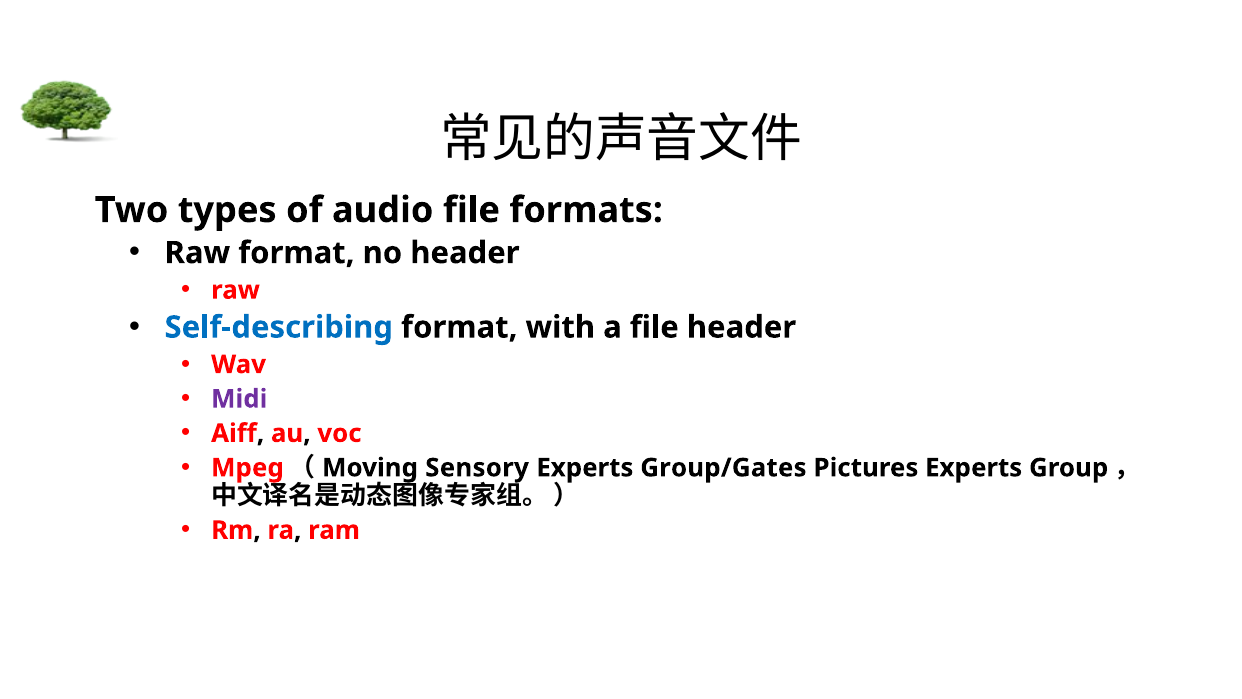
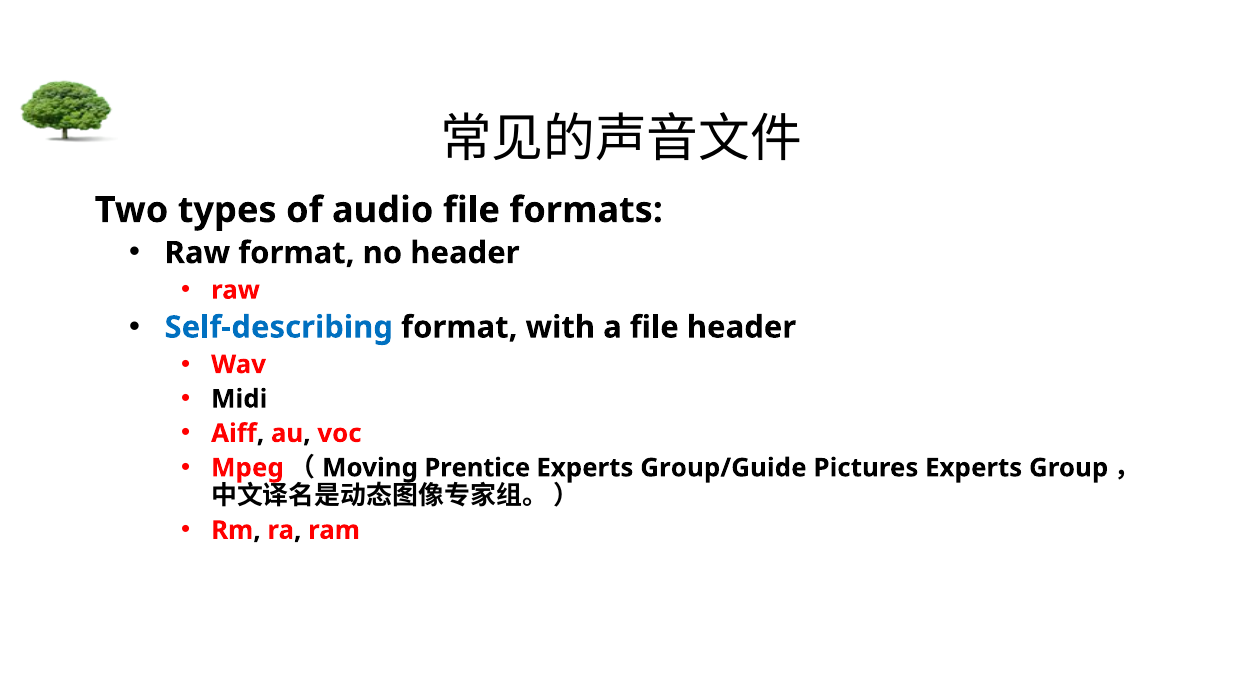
Midi colour: purple -> black (239, 399)
Sensory: Sensory -> Prentice (477, 468)
Group/Gates: Group/Gates -> Group/Guide (723, 468)
